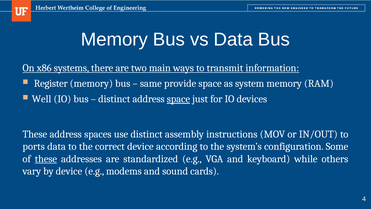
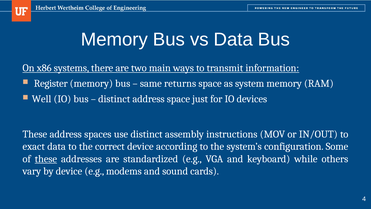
provide: provide -> returns (180, 83)
space underline: present -> none (178, 99)
ports: ports -> exact (34, 146)
